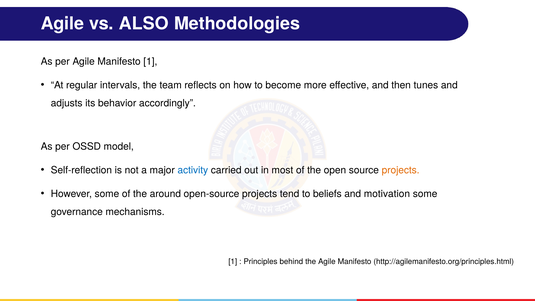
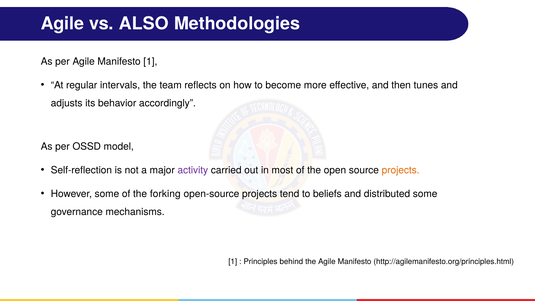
activity colour: blue -> purple (193, 170)
around: around -> forking (165, 194)
motivation: motivation -> distributed (387, 194)
